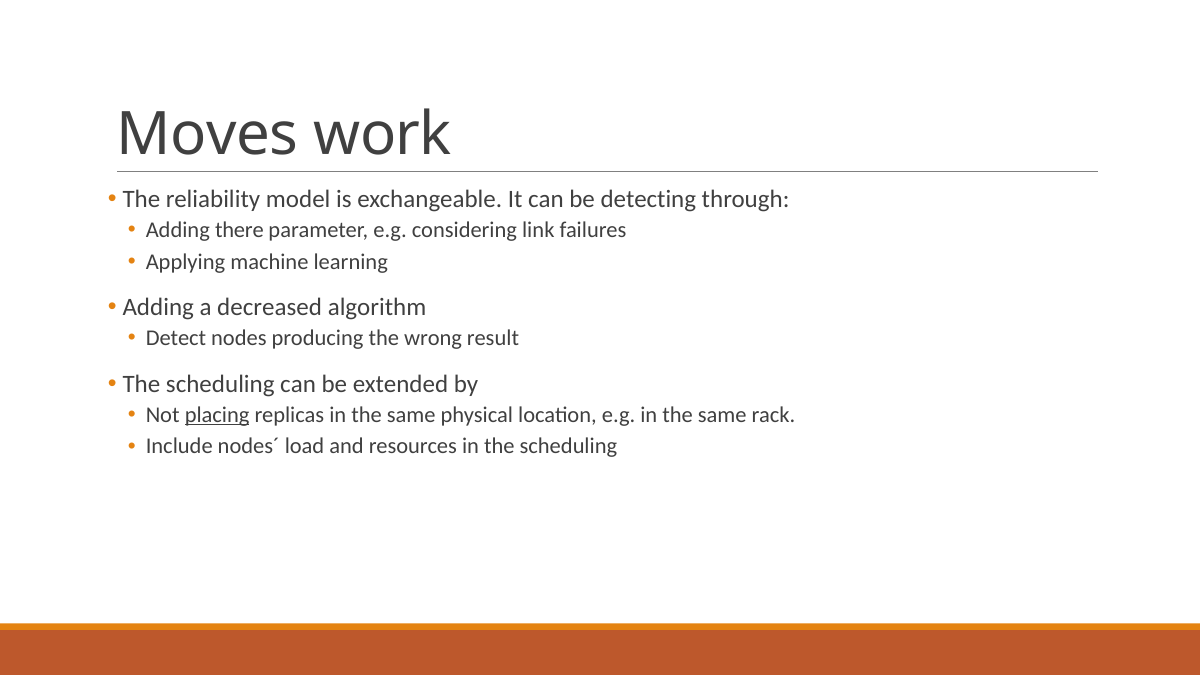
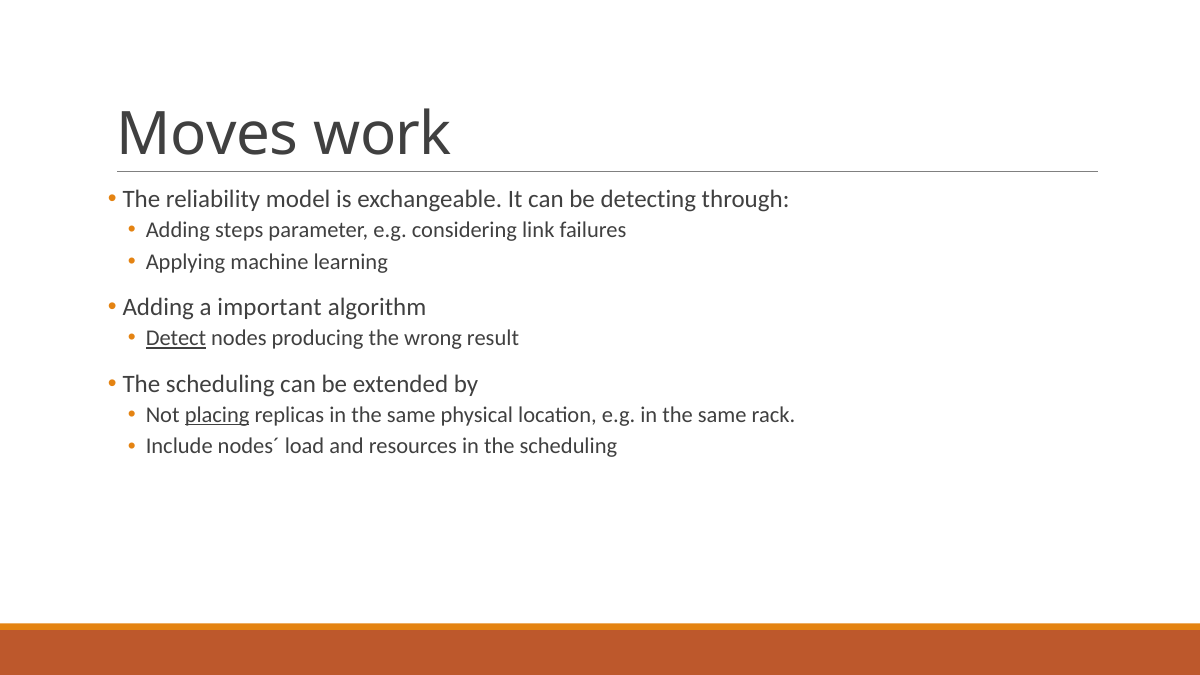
there: there -> steps (239, 230)
decreased: decreased -> important (270, 308)
Detect underline: none -> present (176, 338)
